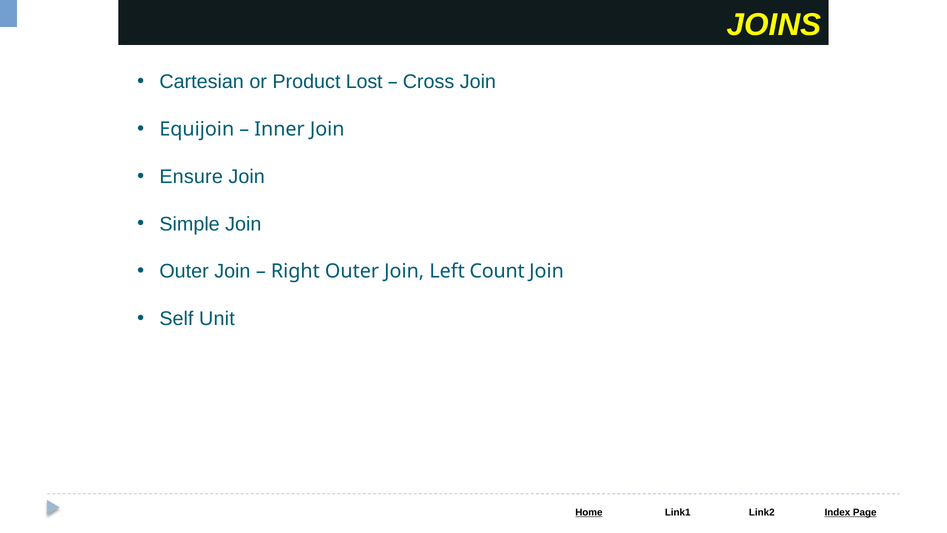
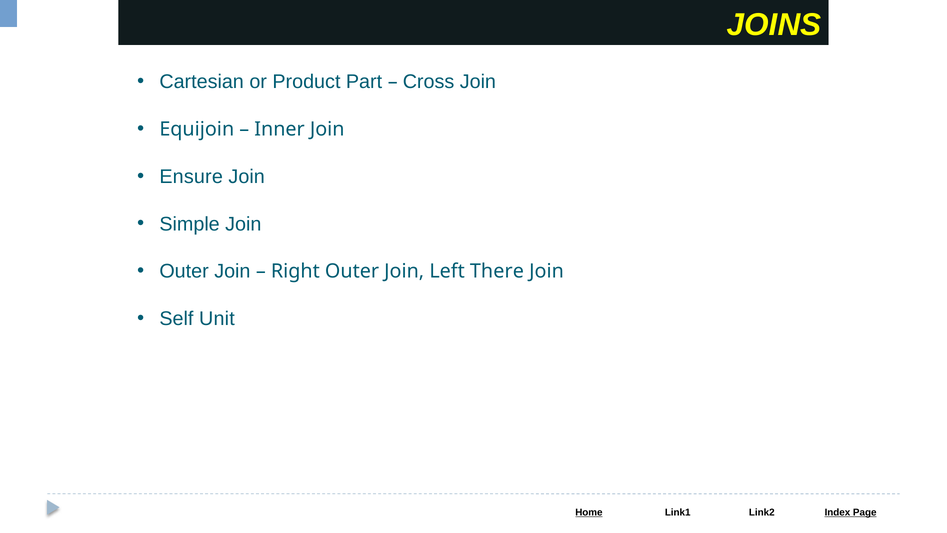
Lost: Lost -> Part (364, 82)
Count: Count -> There (497, 271)
